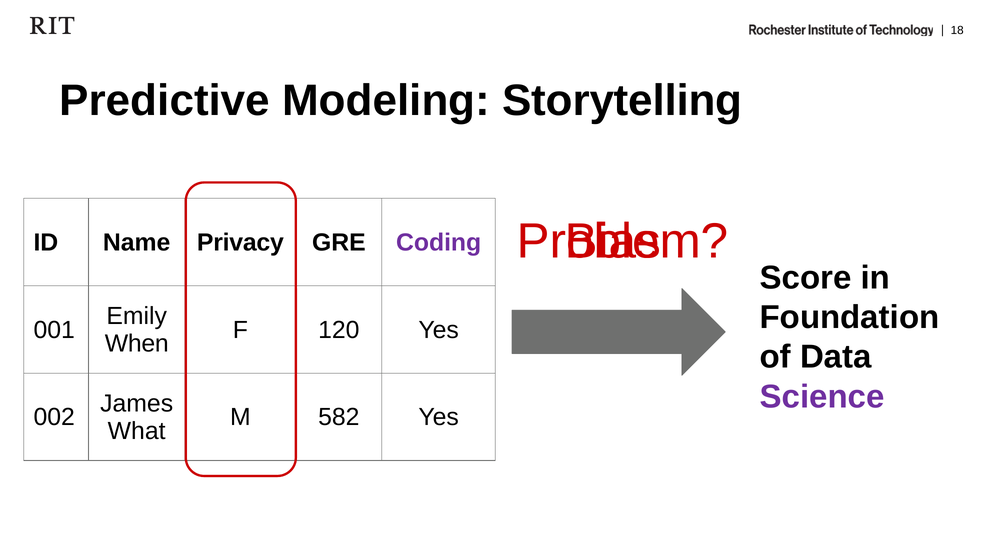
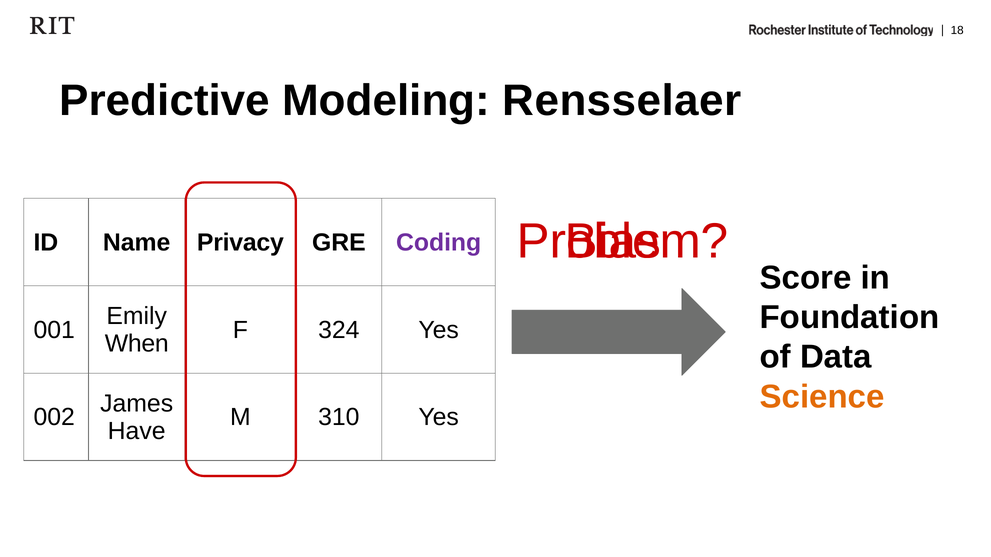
Storytelling: Storytelling -> Rensselaer (622, 101)
120: 120 -> 324 (339, 330)
Science colour: purple -> orange (822, 397)
582: 582 -> 310 (339, 418)
What: What -> Have (137, 431)
